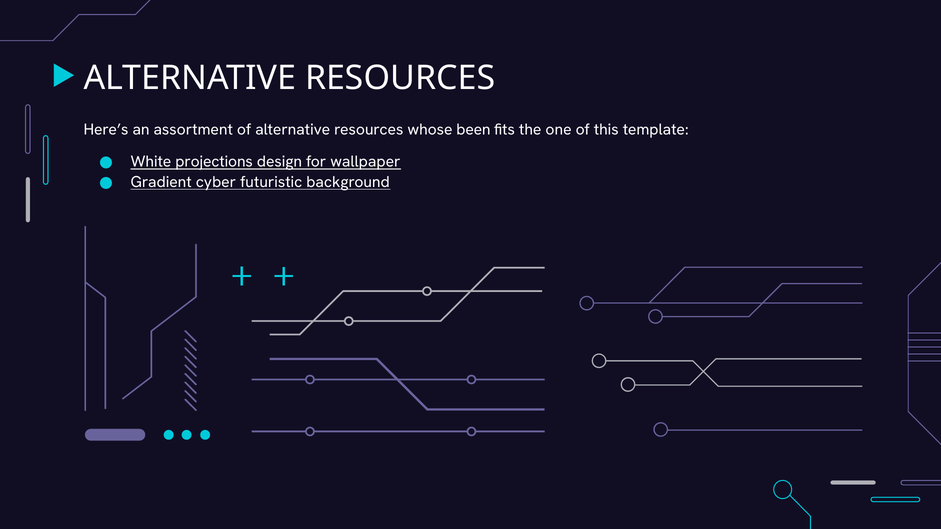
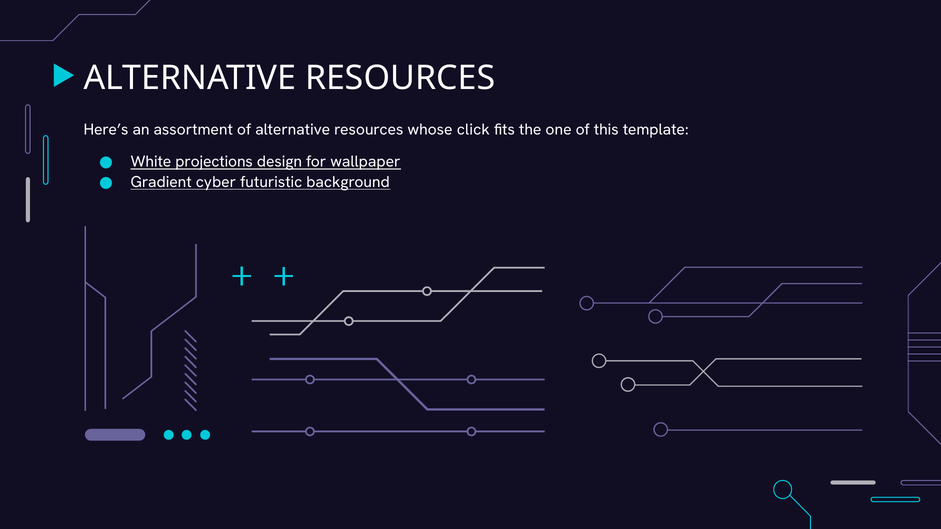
been: been -> click (473, 130)
